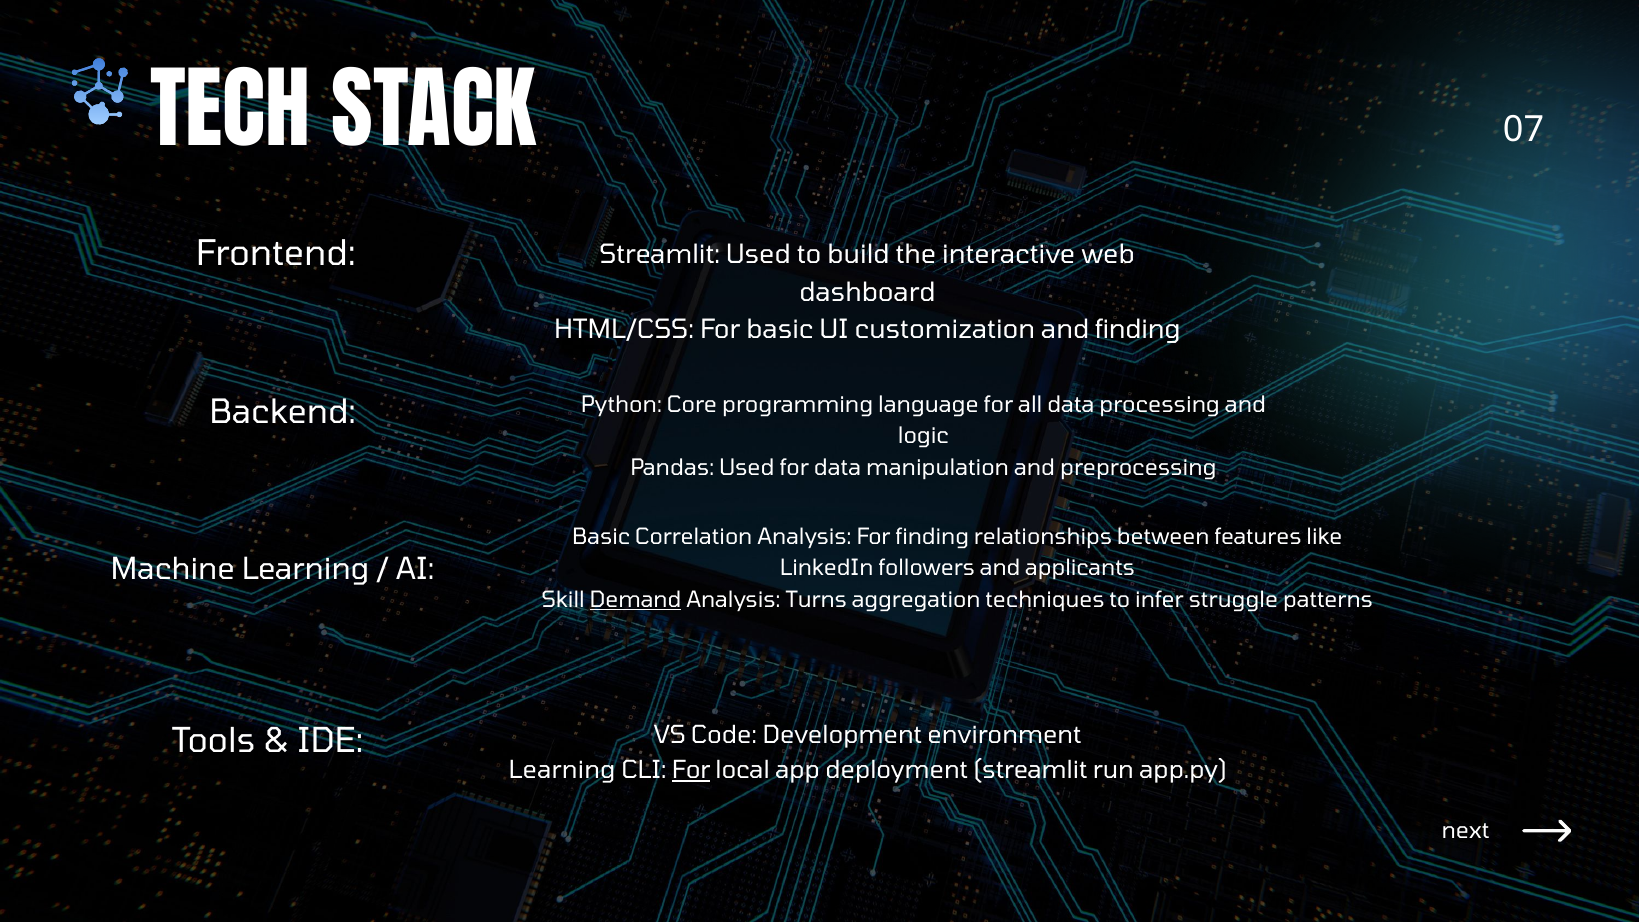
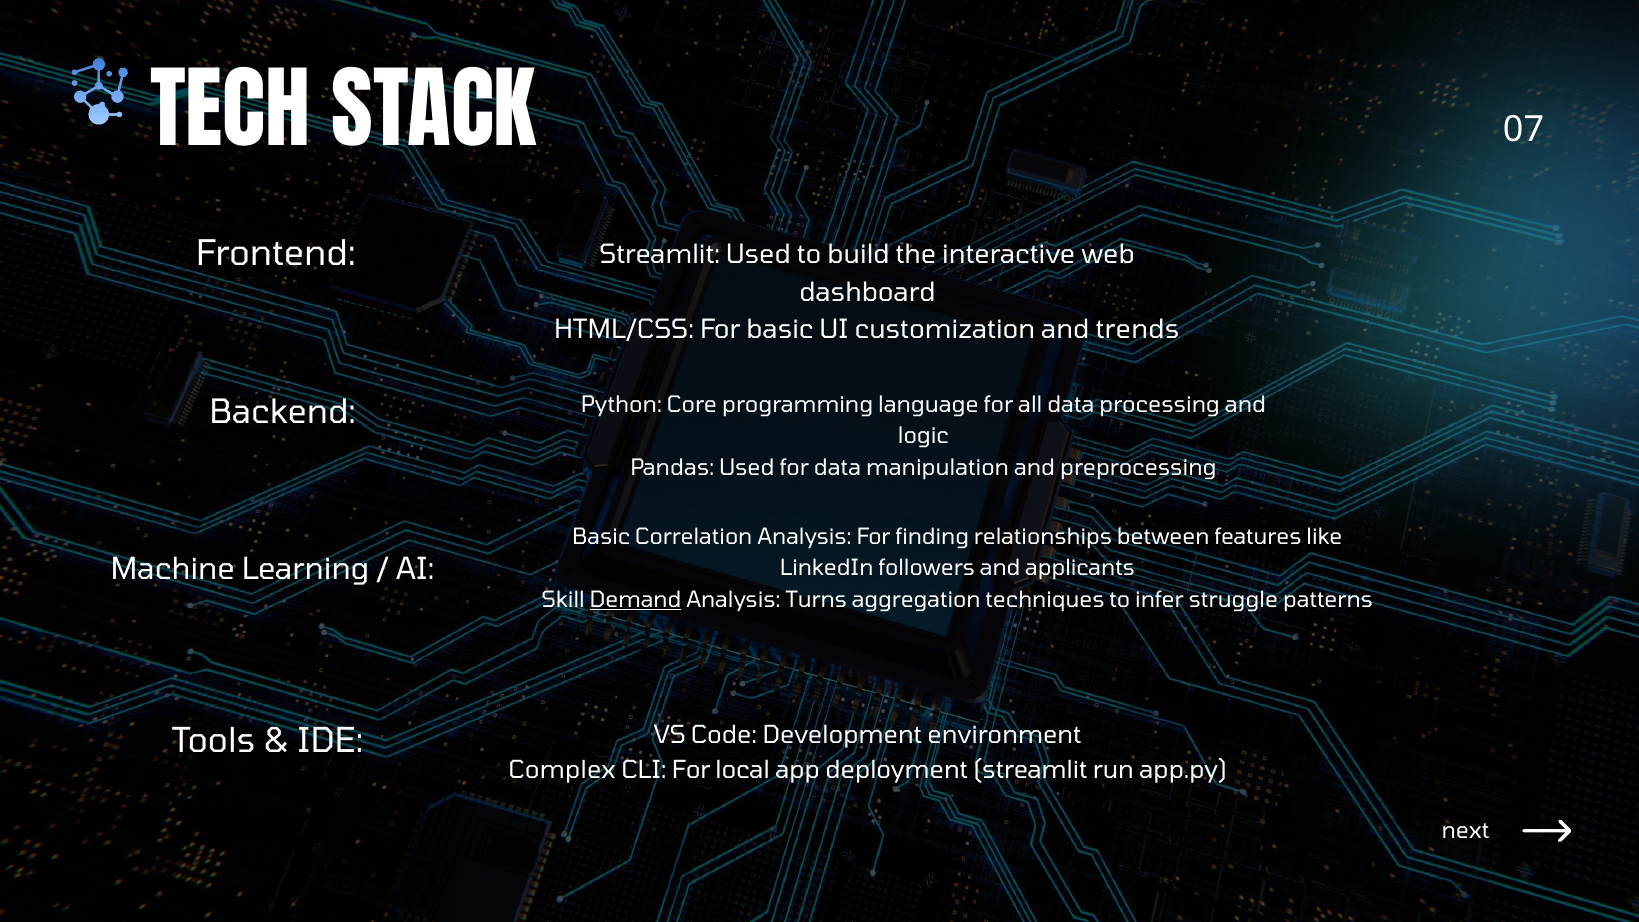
and finding: finding -> trends (1137, 329)
Learning: Learning -> Complex (562, 770)
For underline: present -> none (691, 770)
